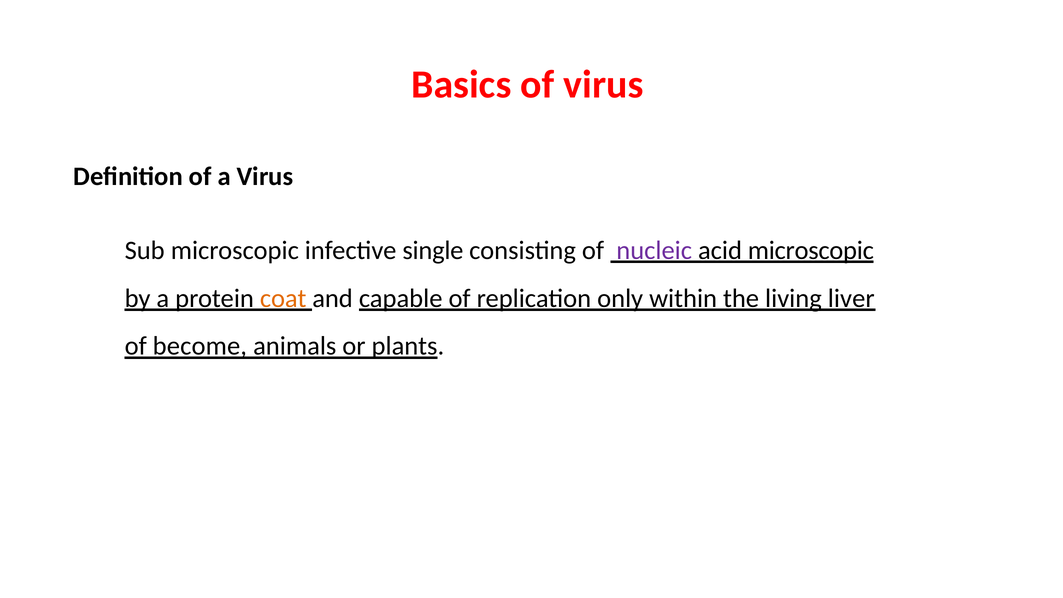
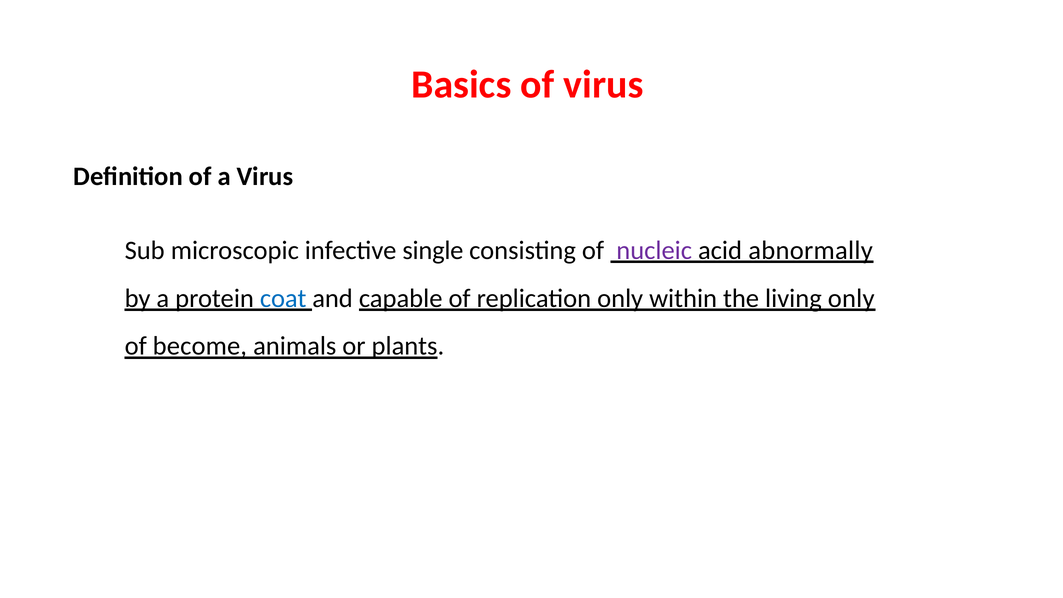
acid microscopic: microscopic -> abnormally (811, 250)
coat colour: orange -> blue (283, 298)
living liver: liver -> only (851, 298)
